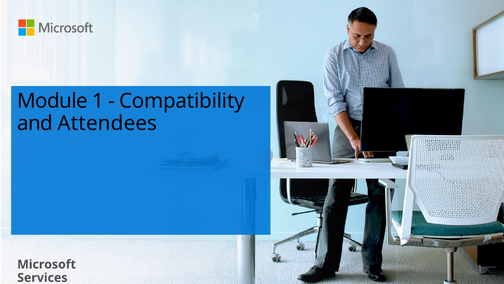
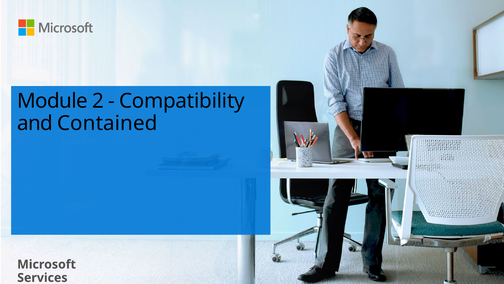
1: 1 -> 2 (98, 101)
Attendees: Attendees -> Contained (107, 123)
